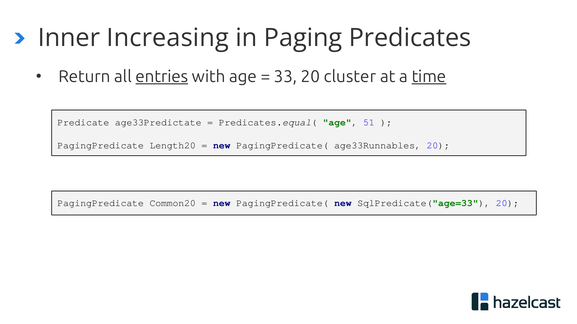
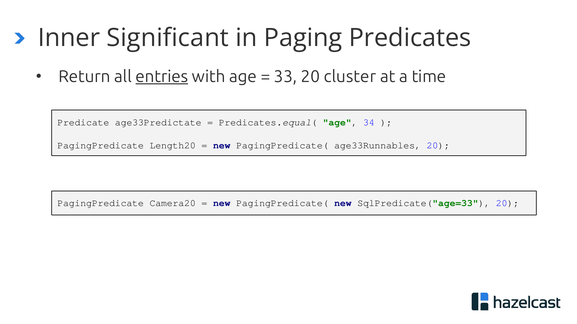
Increasing: Increasing -> Significant (168, 38)
time underline: present -> none (429, 77)
51: 51 -> 34 (369, 122)
Common20: Common20 -> Camera20 (173, 204)
